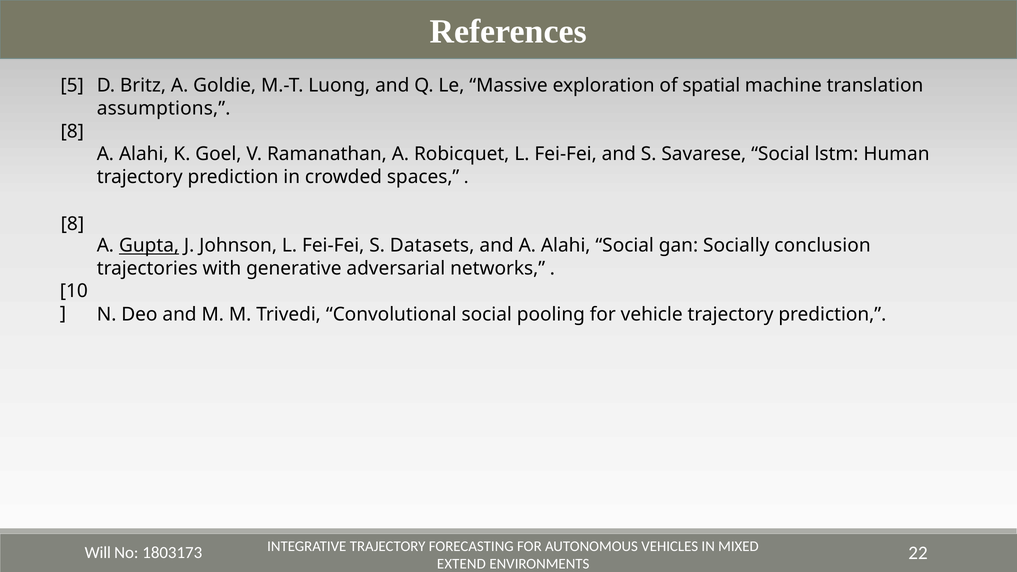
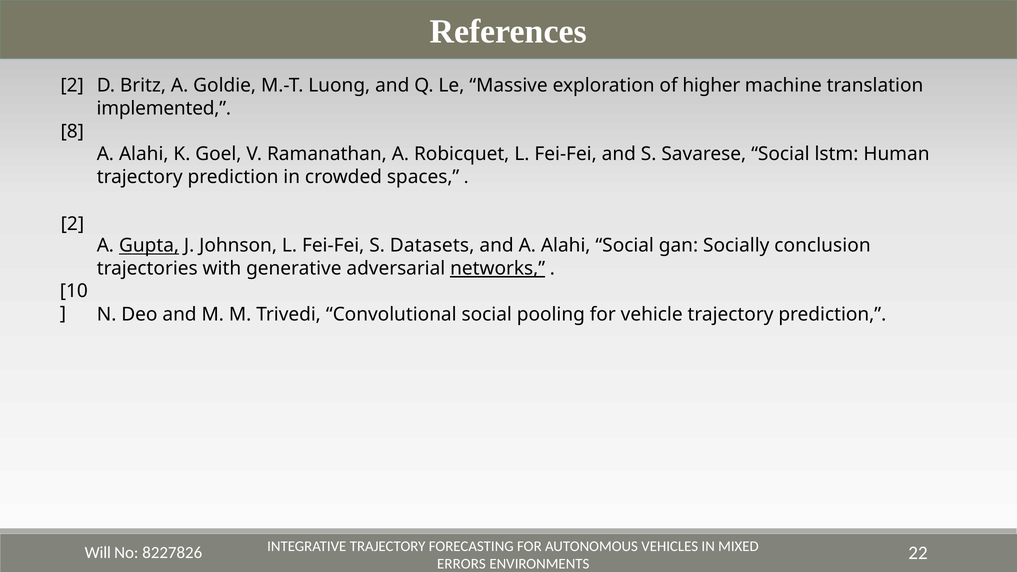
5: 5 -> 2 (72, 86)
spatial: spatial -> higher (711, 86)
assumptions: assumptions -> implemented (164, 108)
8: 8 -> 2 (72, 224)
networks underline: none -> present (498, 269)
1803173: 1803173 -> 8227826 (172, 553)
EXTEND: EXTEND -> ERRORS (461, 564)
